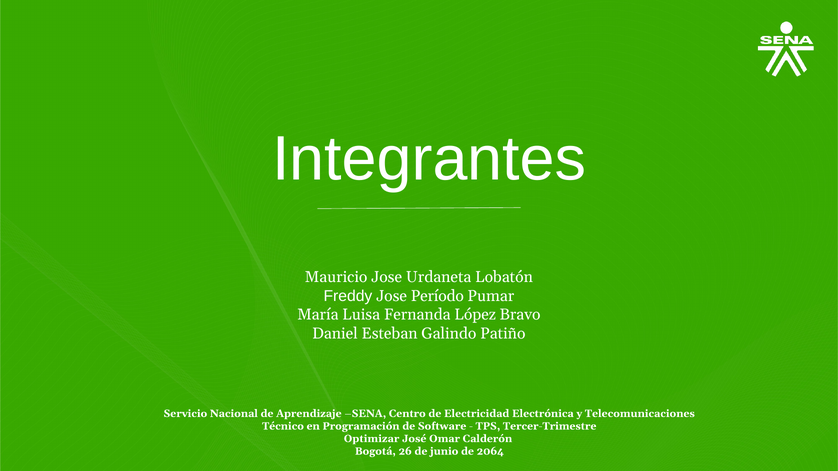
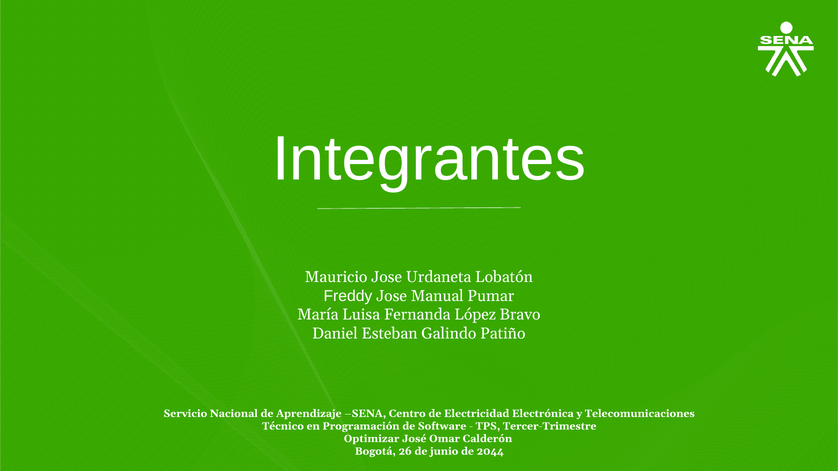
Período: Período -> Manual (437, 296)
2064: 2064 -> 2044 (490, 452)
